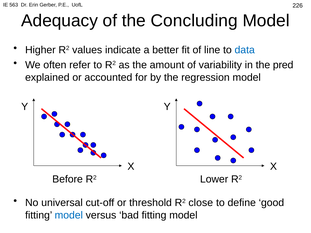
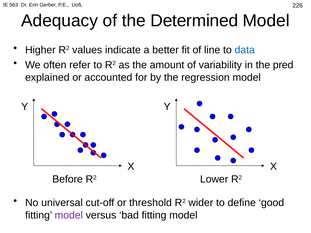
Concluding: Concluding -> Determined (194, 21)
close: close -> wider (201, 203)
model colour: blue -> purple (69, 215)
